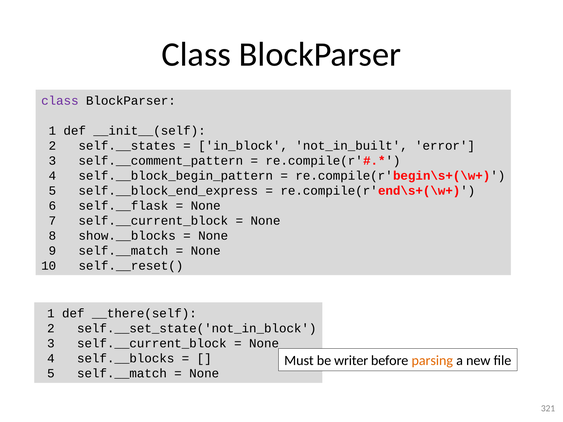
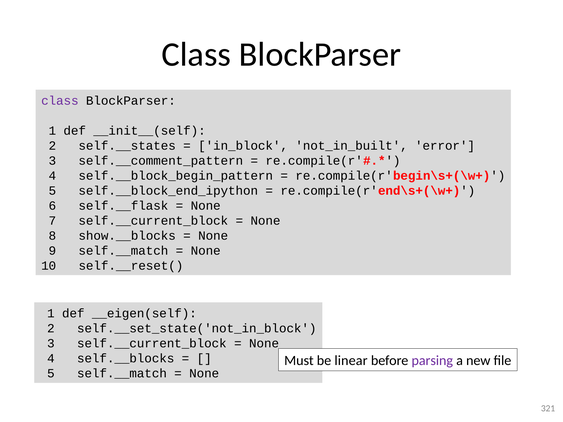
self.__block_end_express: self.__block_end_express -> self.__block_end_ipython (168, 191)
__there(self: __there(self -> __eigen(self (144, 314)
writer: writer -> linear (351, 361)
parsing colour: orange -> purple (432, 361)
